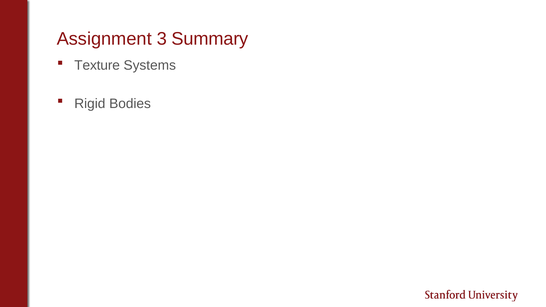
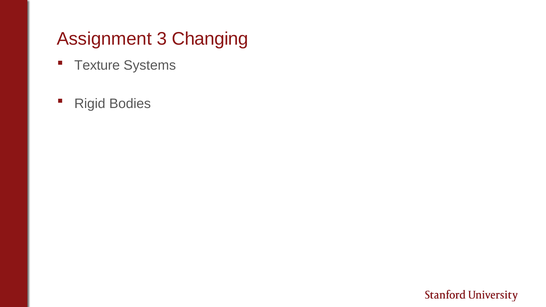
Summary: Summary -> Changing (210, 39)
